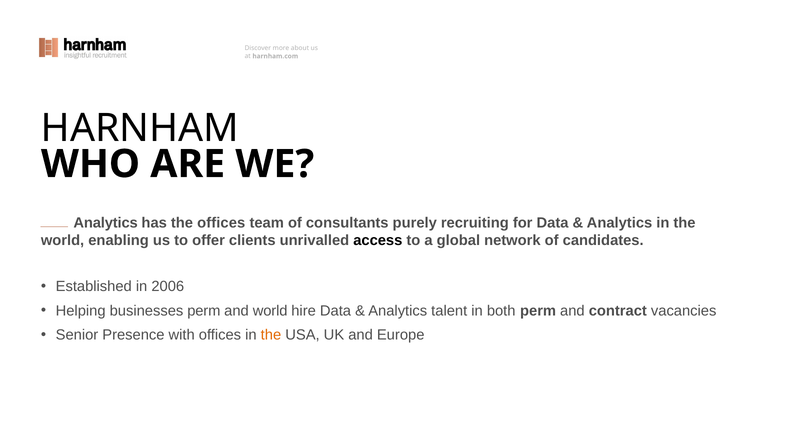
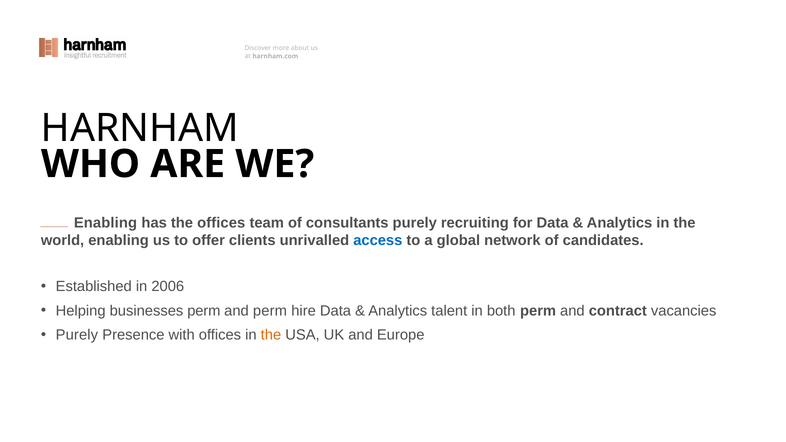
Analytics: Analytics -> Enabling (105, 223)
access colour: black -> blue (378, 241)
and world: world -> perm (270, 311)
Senior: Senior -> Purely (77, 335)
